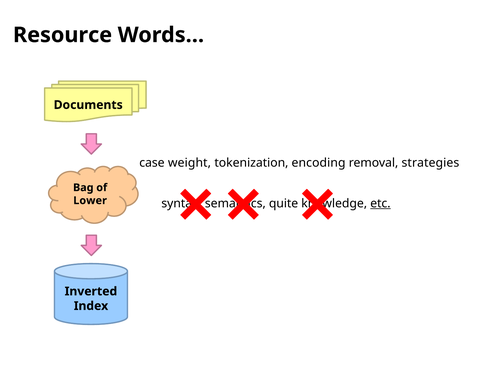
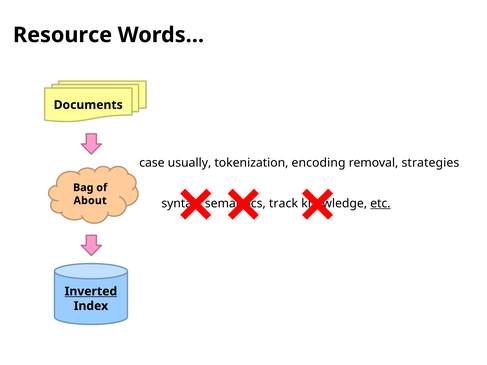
weight: weight -> usually (190, 163)
Lower: Lower -> About (90, 201)
quite: quite -> track (283, 204)
Inverted underline: none -> present (91, 292)
